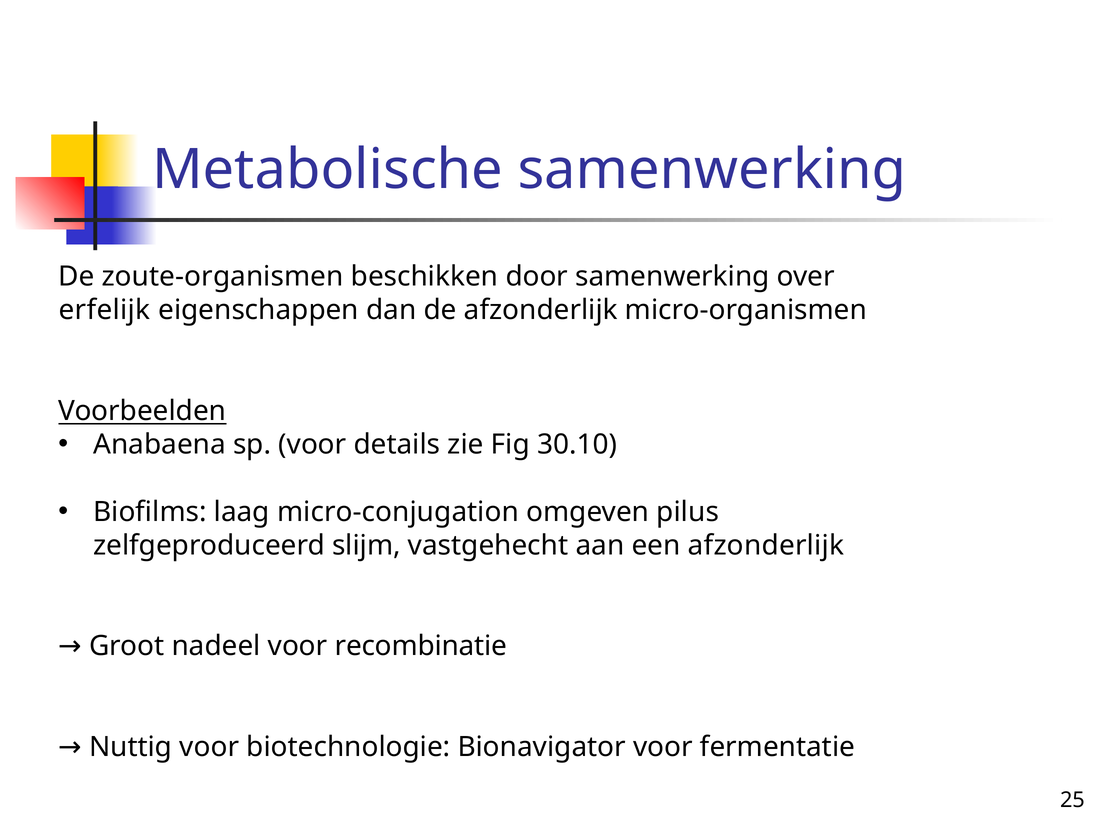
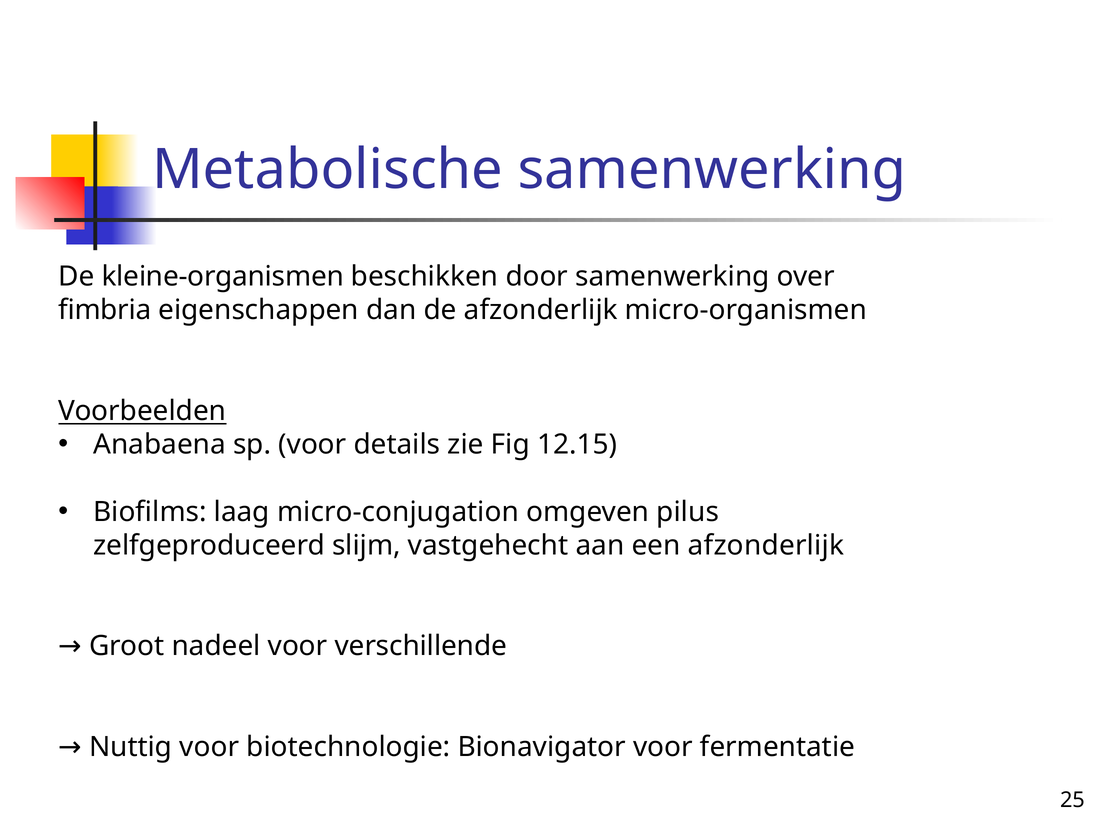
zoute-organismen: zoute-organismen -> kleine-organismen (223, 277)
erfelijk: erfelijk -> fimbria (105, 310)
30.10: 30.10 -> 12.15 (577, 445)
recombinatie: recombinatie -> verschillende (421, 646)
